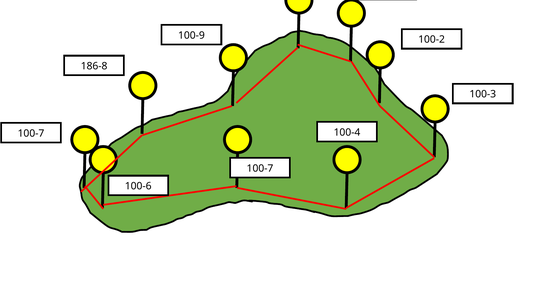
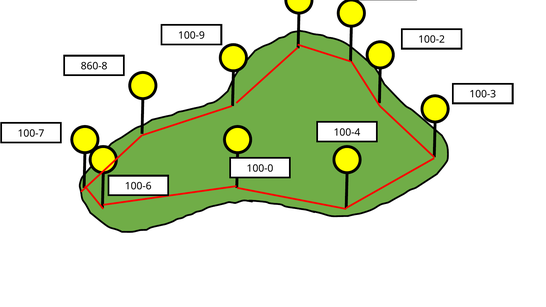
186-8: 186-8 -> 860-8 (94, 66)
100-7: 100-7 -> 100-0 (260, 168)
